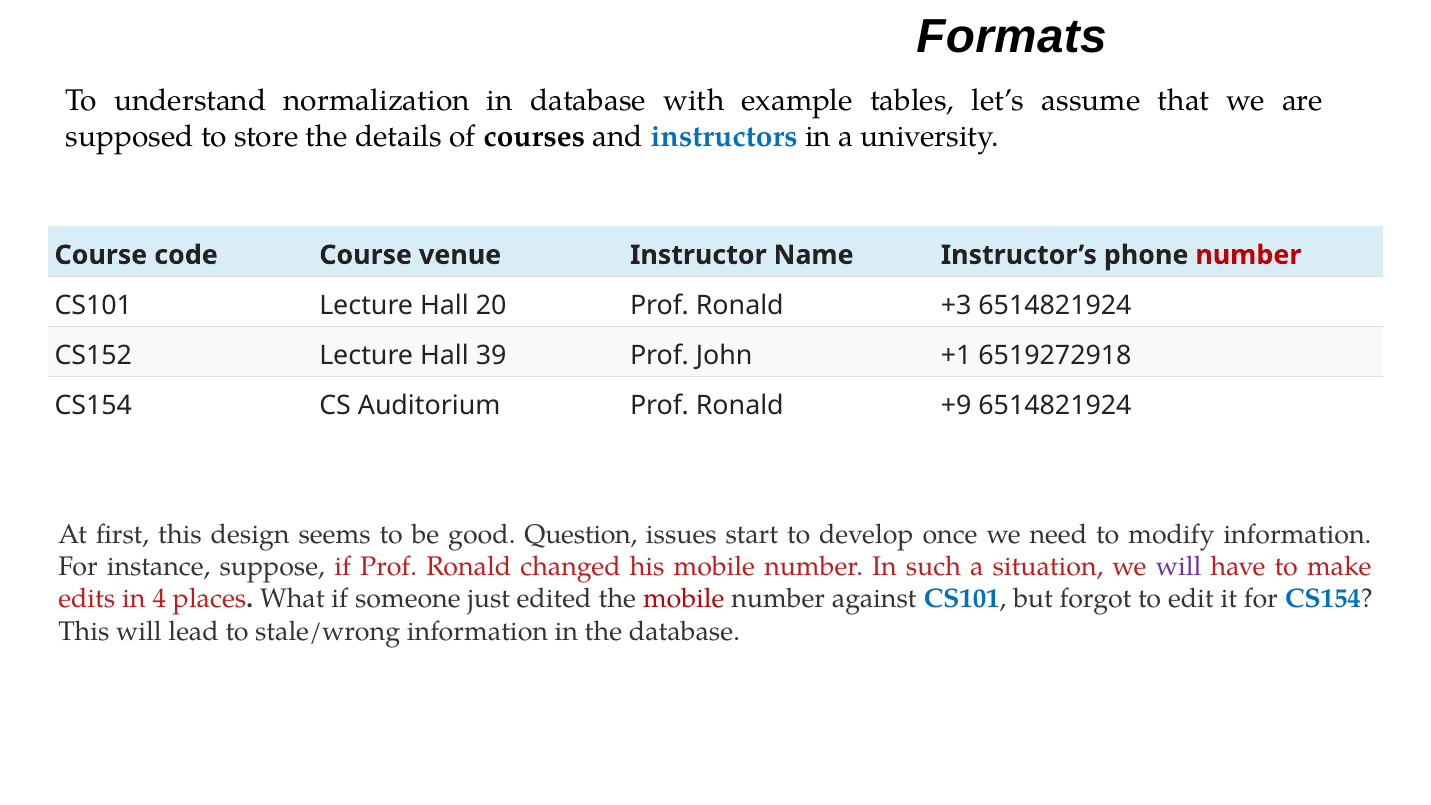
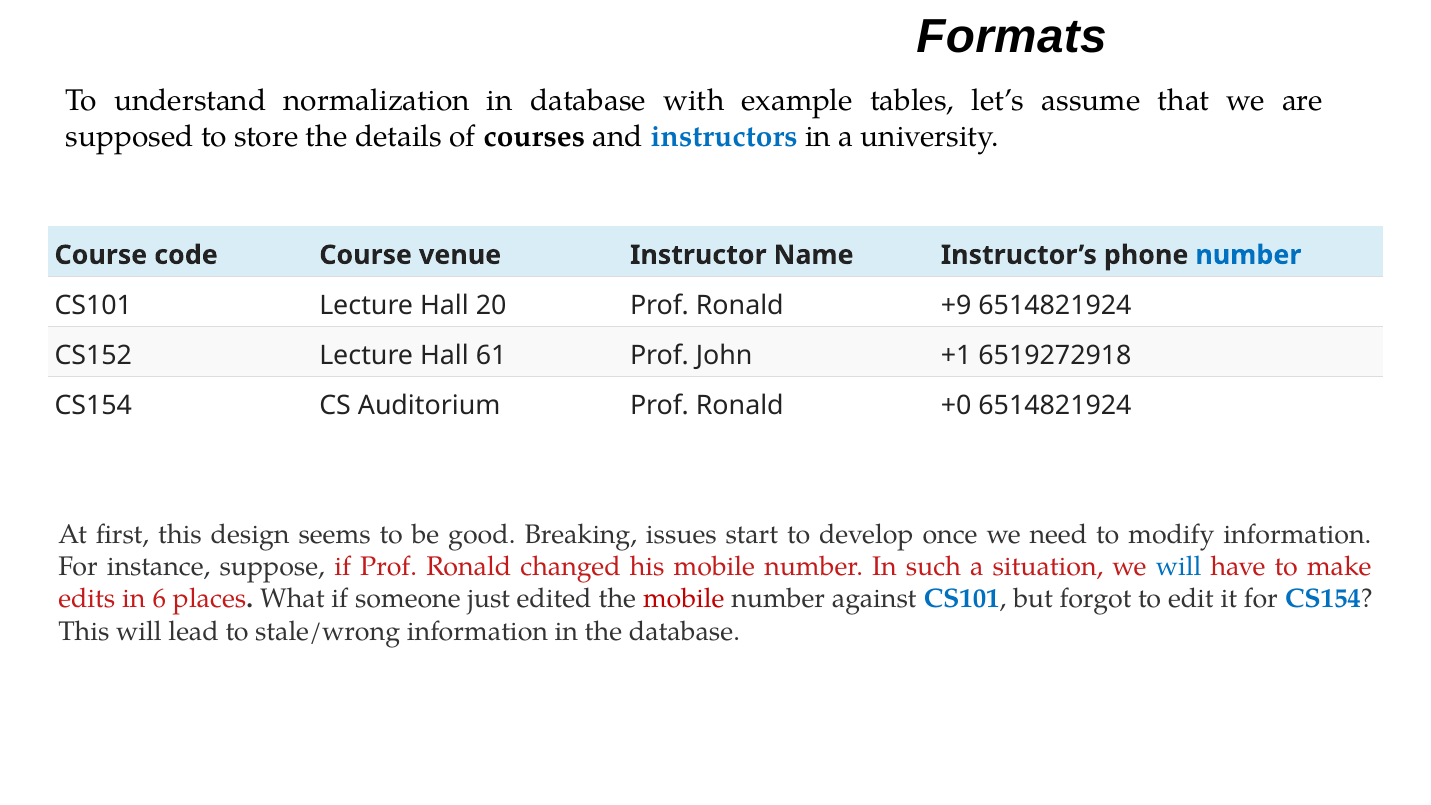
number colour: red -> blue (1248, 255)
+3: +3 -> +9 (956, 305)
39: 39 -> 61 (491, 355)
+9: +9 -> +0 (956, 405)
Question: Question -> Breaking (581, 535)
will colour: purple -> blue (1179, 567)
4: 4 -> 6 (159, 599)
